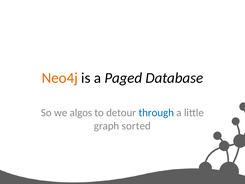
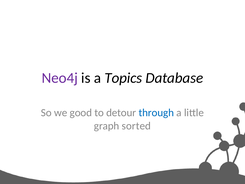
Neo4j colour: orange -> purple (60, 78)
Paged: Paged -> Topics (123, 78)
algos: algos -> good (81, 113)
